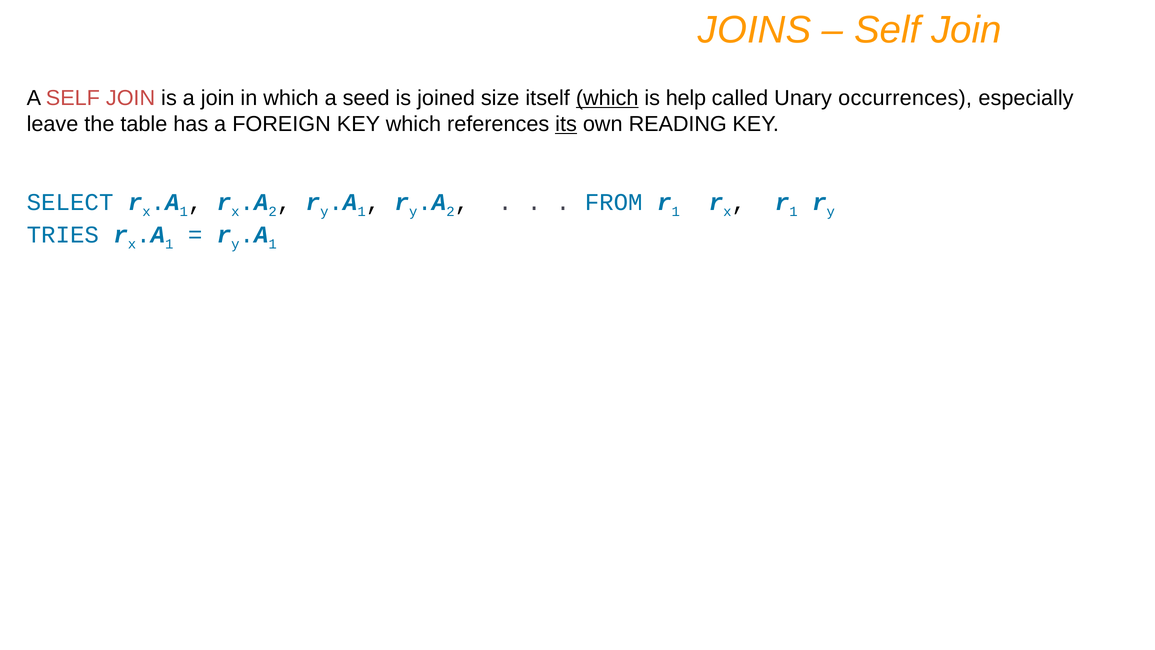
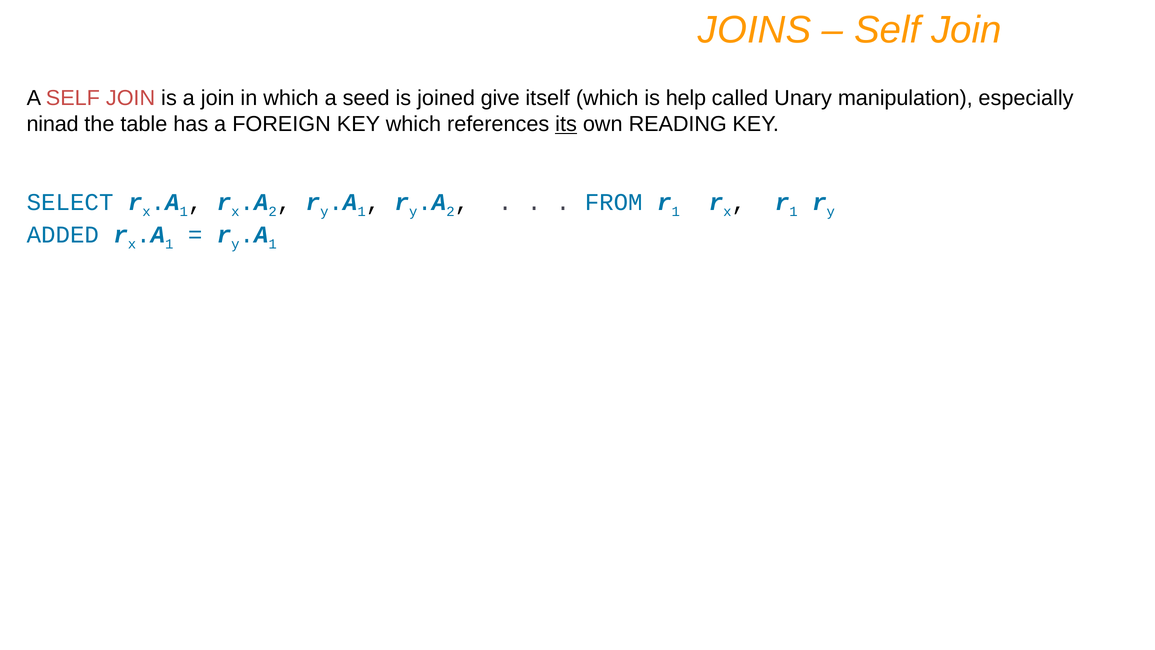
size: size -> give (500, 98)
which underline: present -> none (607, 98)
occurrences: occurrences -> manipulation (905, 98)
leave: leave -> ninad (53, 124)
TRIES: TRIES -> ADDED (63, 235)
